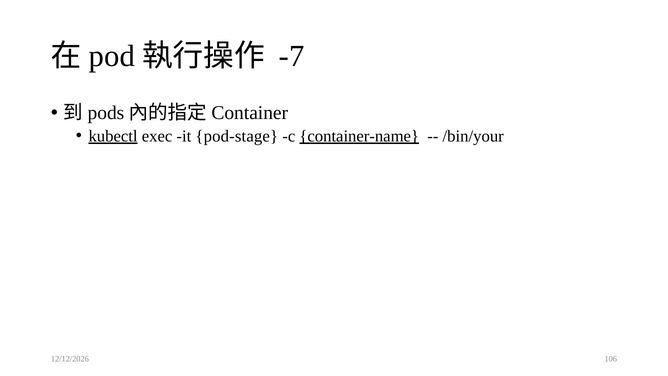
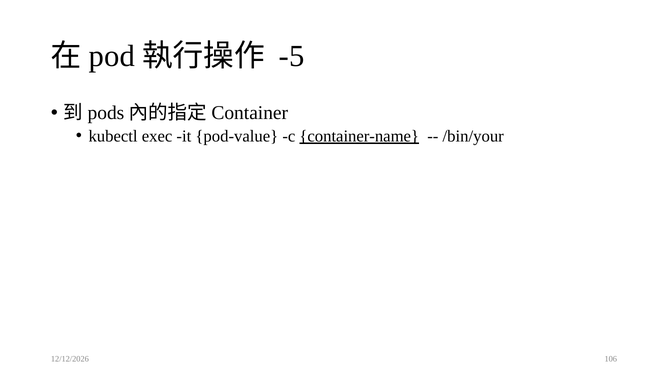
-7: -7 -> -5 (292, 56)
kubectl underline: present -> none (113, 136)
pod-stage: pod-stage -> pod-value (237, 136)
